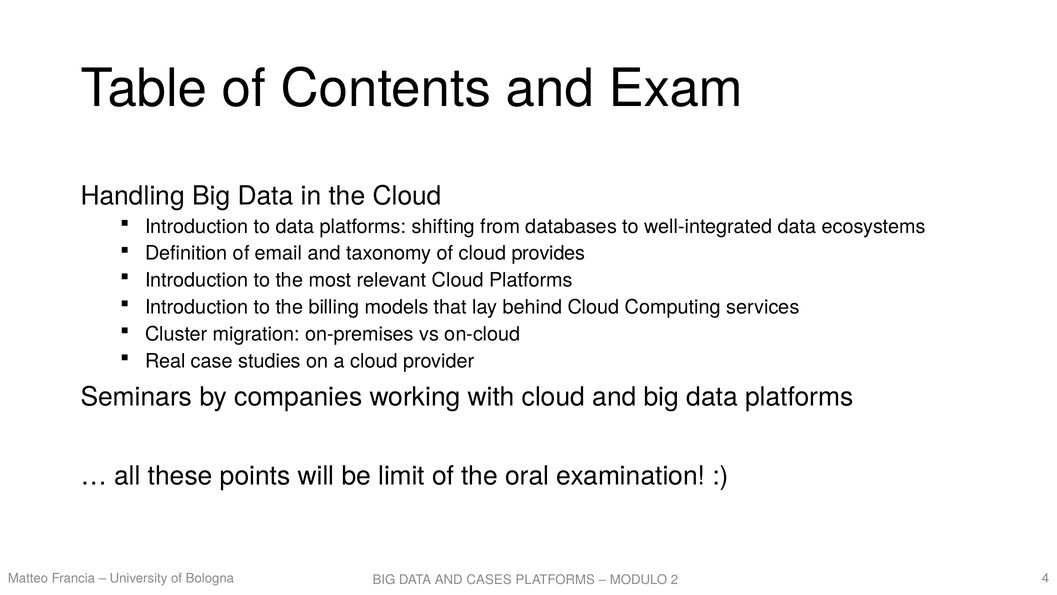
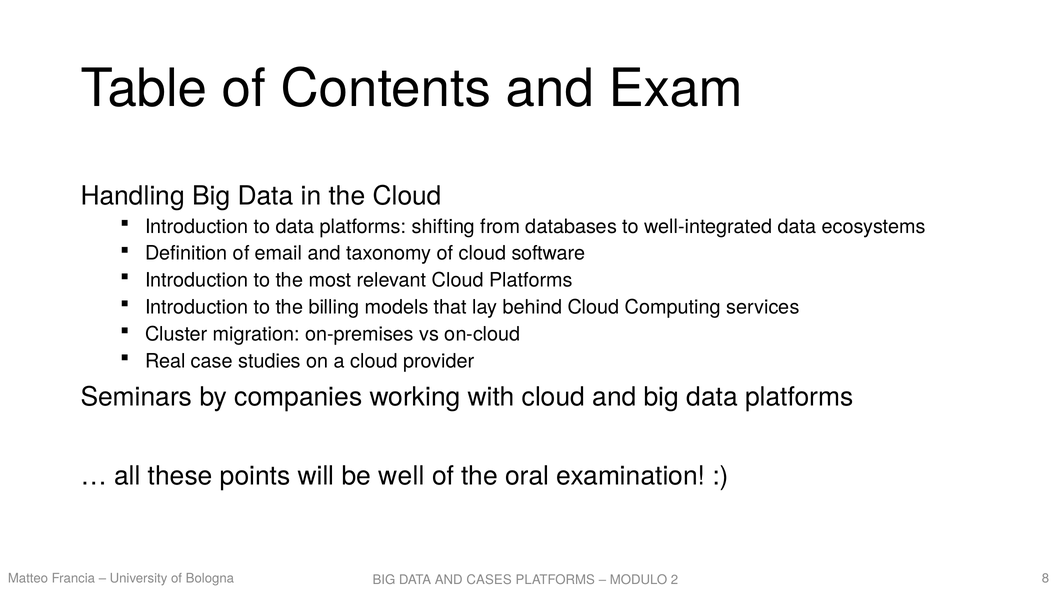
provides: provides -> software (548, 253)
limit: limit -> well (401, 476)
4: 4 -> 8 (1045, 578)
